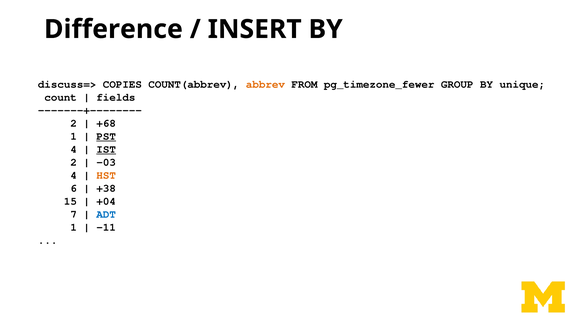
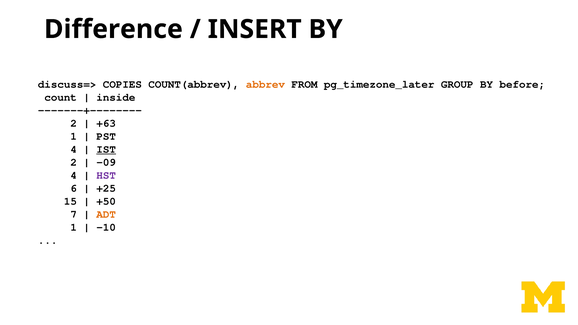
pg_timezone_fewer: pg_timezone_fewer -> pg_timezone_later (379, 84)
unique: unique -> before (522, 84)
fields: fields -> inside (116, 97)
+68: +68 -> +63 (106, 123)
PST underline: present -> none (106, 136)
-03: -03 -> -09 (106, 162)
HST colour: orange -> purple (106, 175)
+38: +38 -> +25 (106, 188)
+04: +04 -> +50 (106, 201)
ADT colour: blue -> orange (106, 214)
-11: -11 -> -10 (106, 227)
